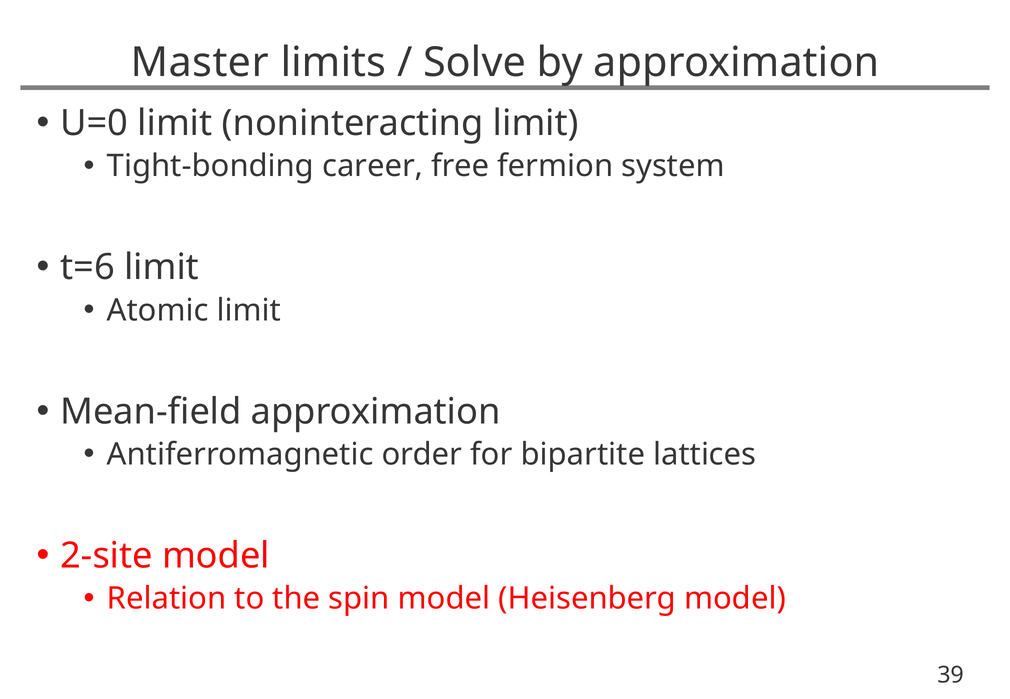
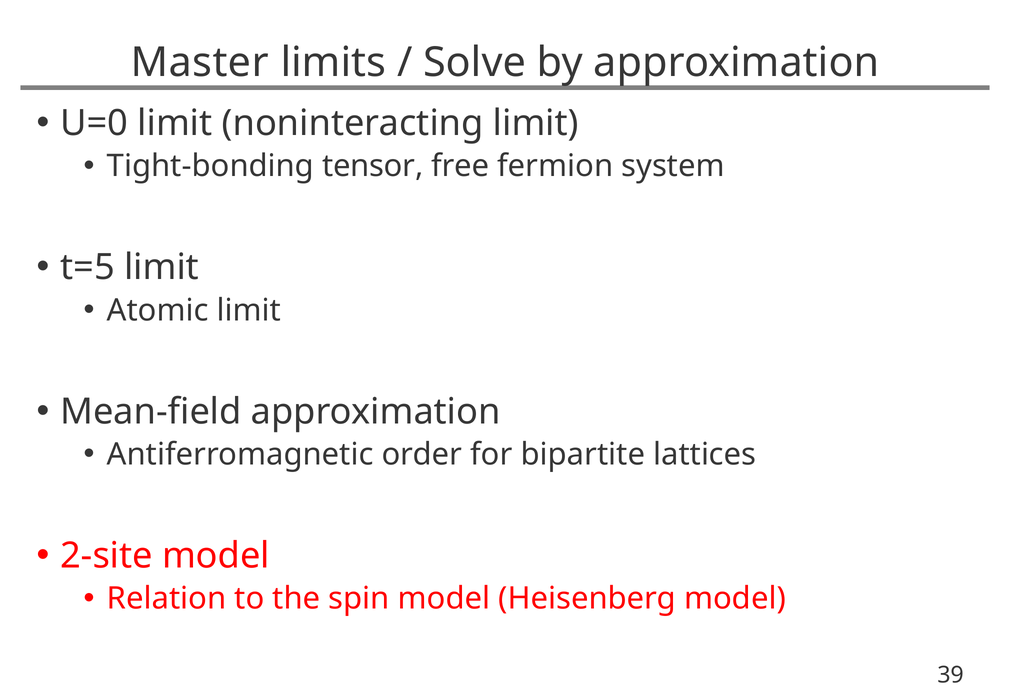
career: career -> tensor (373, 166)
t=6: t=6 -> t=5 (88, 268)
